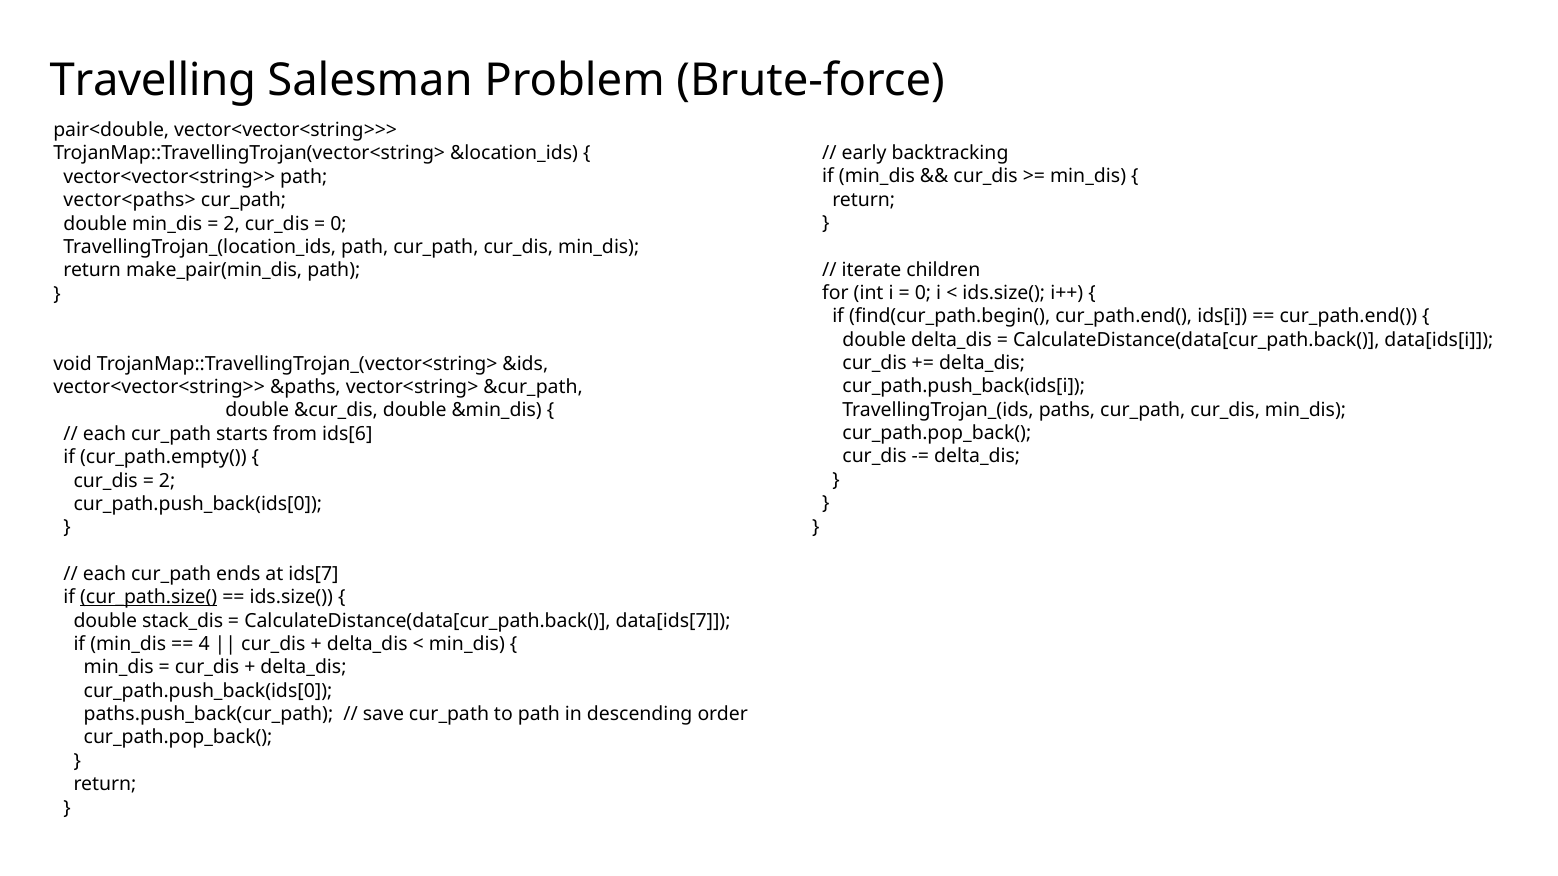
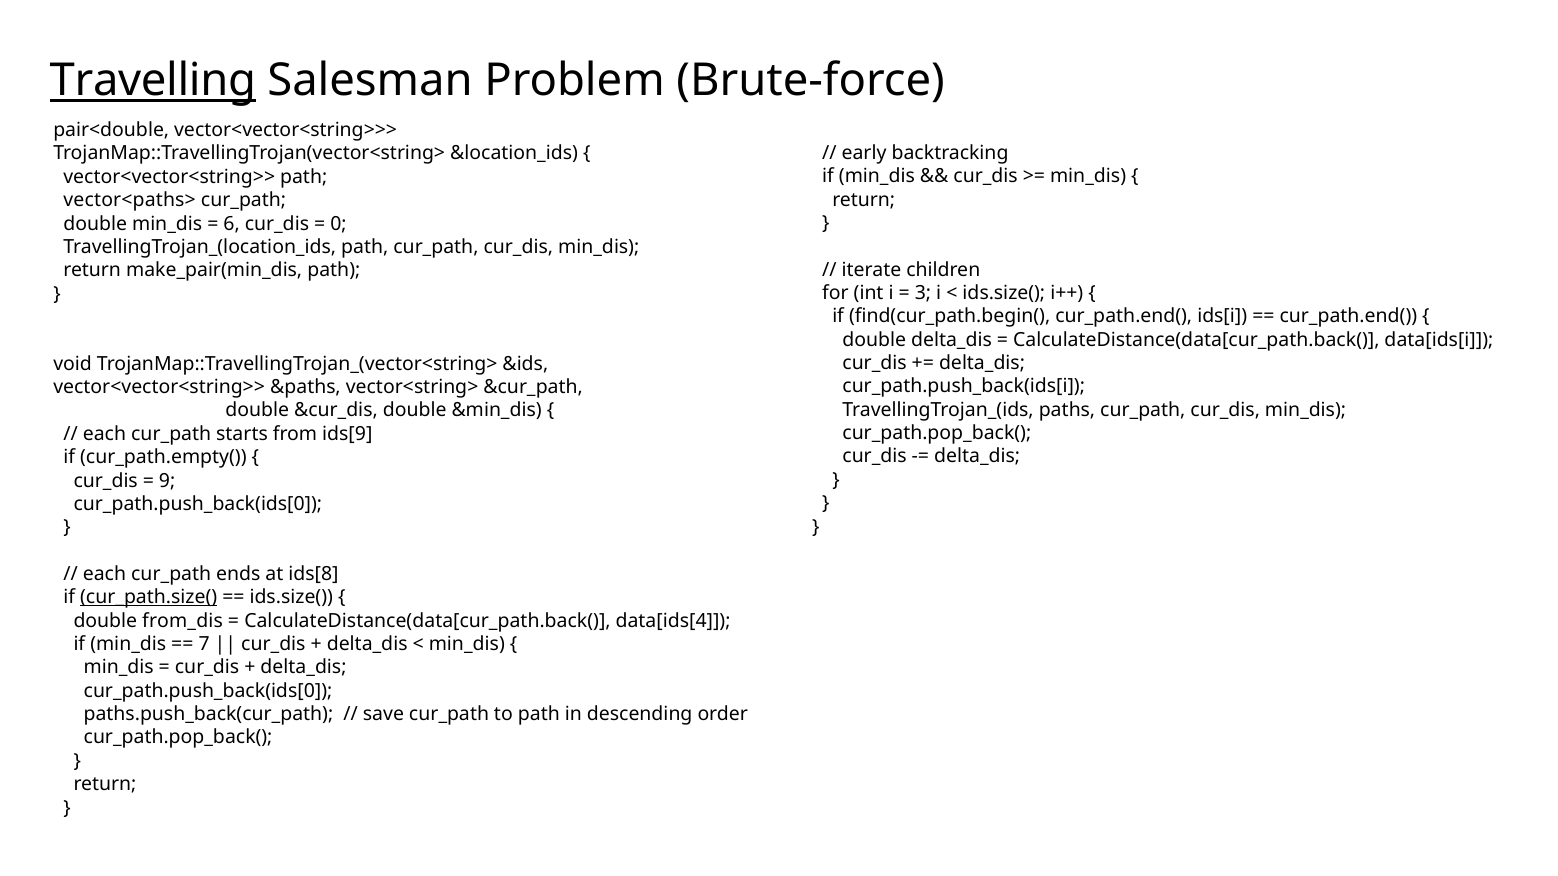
Travelling underline: none -> present (153, 81)
2: 2 -> 6 (232, 224)
0: 0 -> 3 (923, 293)
ids[6: ids[6 -> ids[9 (347, 434)
2: 2 -> 9 (167, 481)
ids[7: ids[7 -> ids[8 (314, 574)
stack_dis: stack_dis -> from_dis (183, 621)
data[ids[7: data[ids[7 -> data[ids[4 (673, 621)
4: 4 -> 7 (204, 644)
